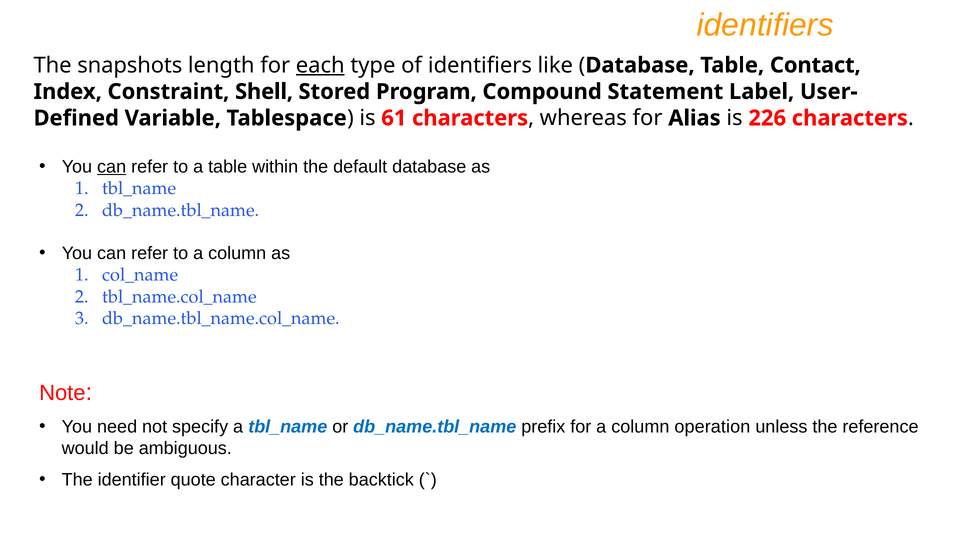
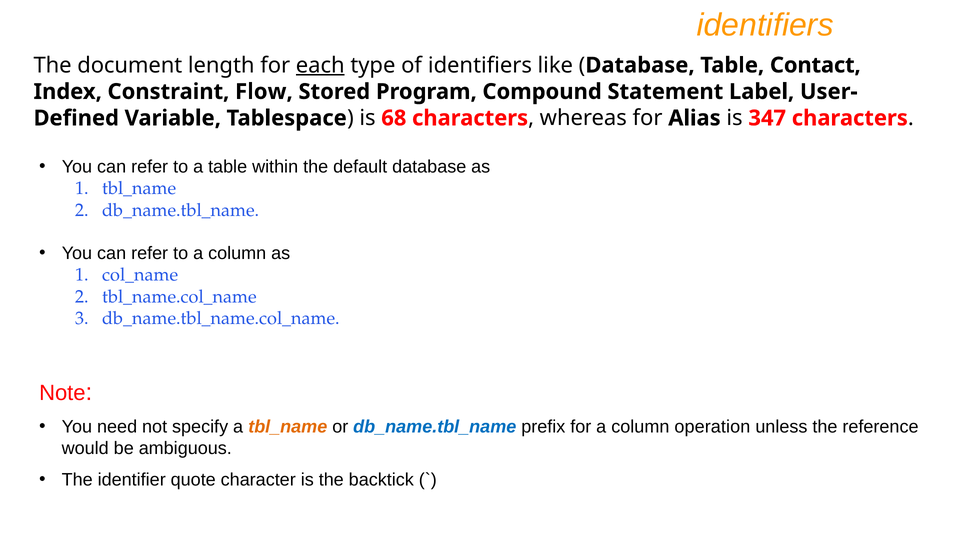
snapshots: snapshots -> document (130, 65)
Shell: Shell -> Flow (264, 92)
61: 61 -> 68 (394, 118)
226: 226 -> 347 (767, 118)
can underline: present -> none (112, 167)
tbl_name colour: blue -> orange (288, 426)
